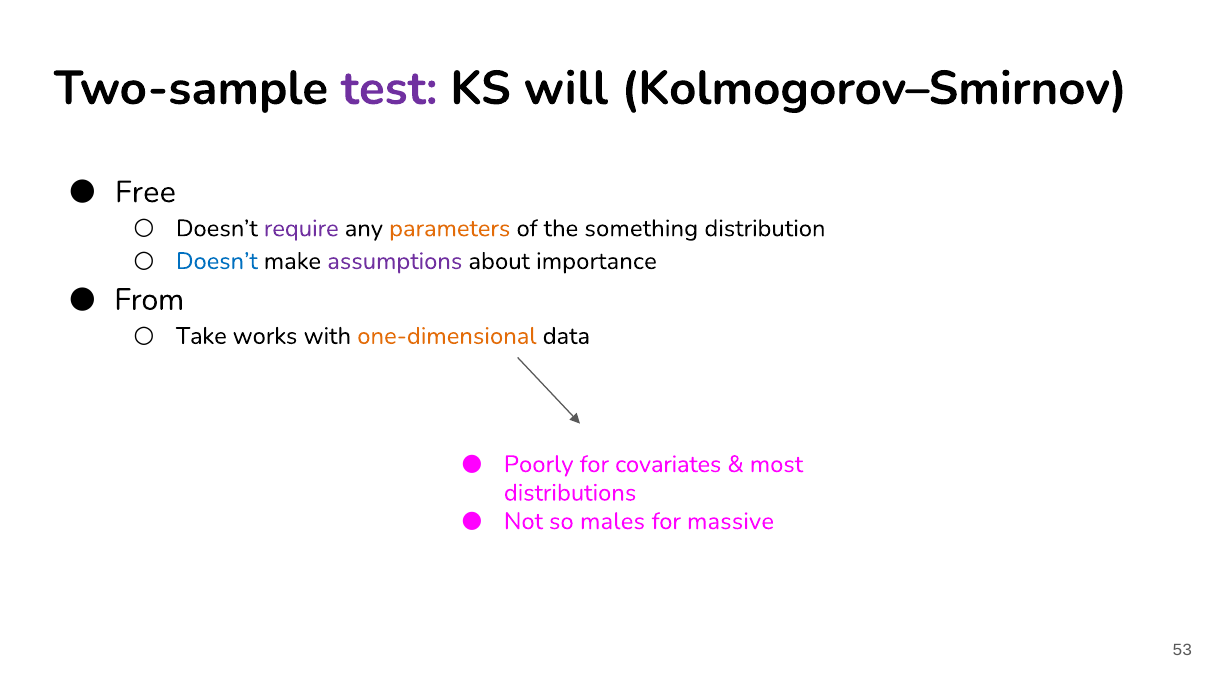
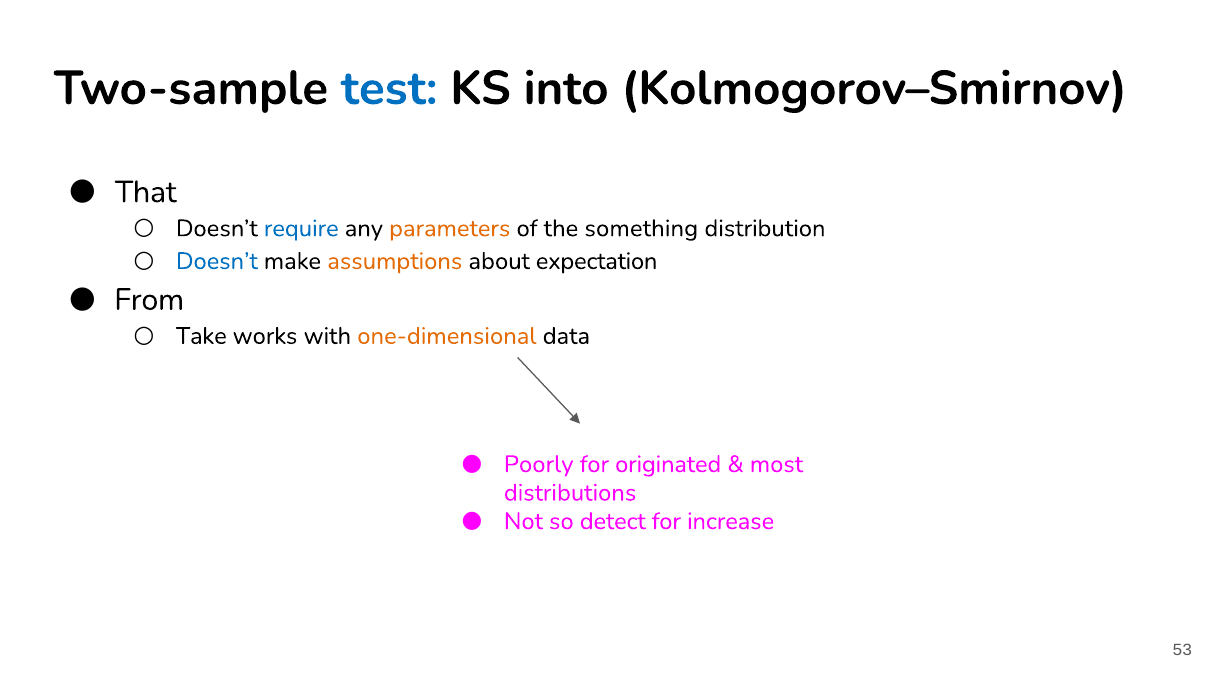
test colour: purple -> blue (389, 88)
will: will -> into (566, 88)
Free: Free -> That (146, 192)
require colour: purple -> blue (301, 228)
assumptions colour: purple -> orange (395, 261)
importance: importance -> expectation (597, 261)
covariates: covariates -> originated (668, 464)
males: males -> detect (613, 521)
massive: massive -> increase (731, 521)
